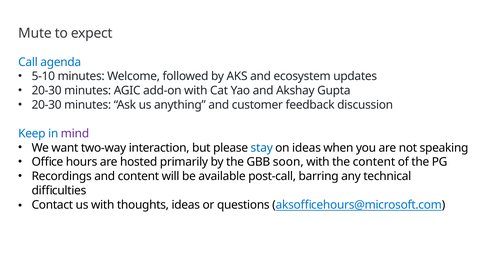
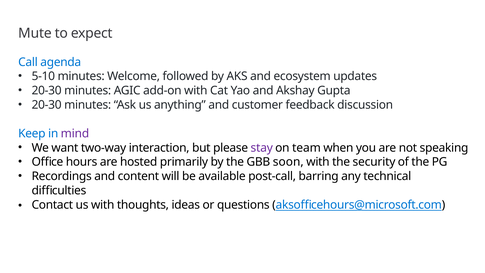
stay colour: blue -> purple (262, 148)
on ideas: ideas -> team (306, 148)
the content: content -> security (374, 162)
